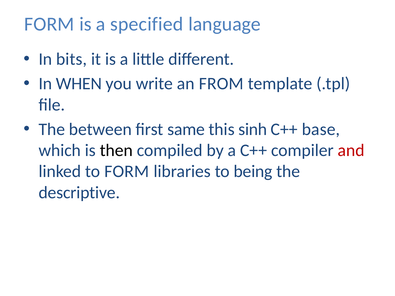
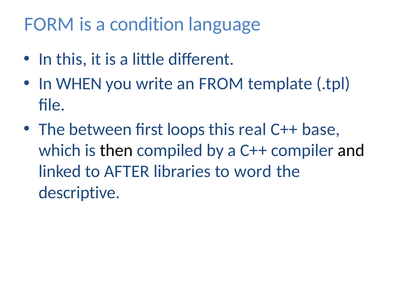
specified: specified -> condition (147, 24)
In bits: bits -> this (72, 59)
same: same -> loops (186, 129)
sinh: sinh -> real (253, 129)
and colour: red -> black (351, 150)
to FORM: FORM -> AFTER (127, 172)
being: being -> word (253, 172)
